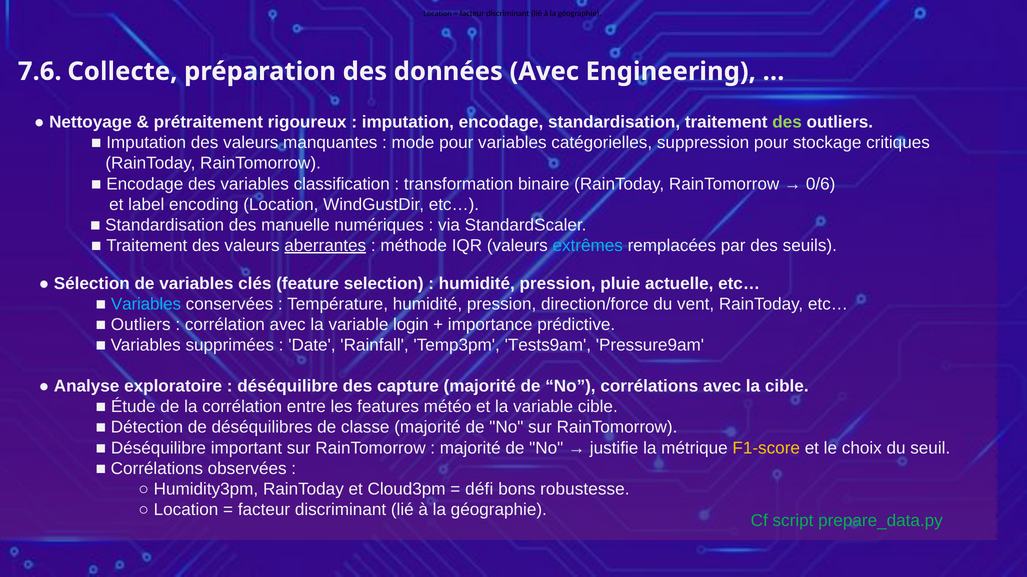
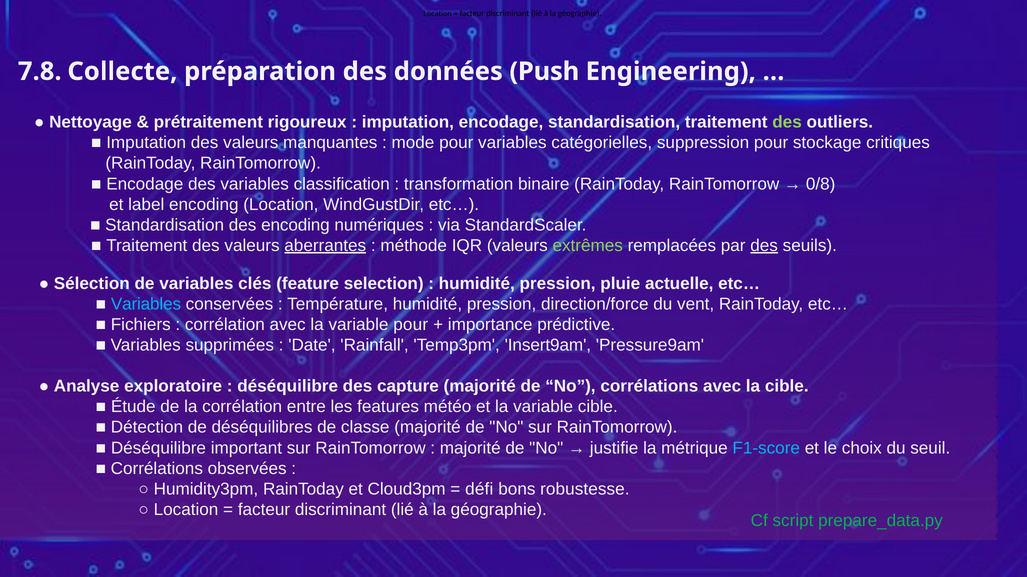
7.6: 7.6 -> 7.8 (40, 72)
données Avec: Avec -> Push (544, 72)
0/6: 0/6 -> 0/8 (821, 184)
des manuelle: manuelle -> encoding (295, 225)
extrêmes colour: light blue -> light green (588, 246)
des underline: none -> present (764, 246)
Outliers: Outliers -> Fichiers (141, 325)
variable login: login -> pour (411, 325)
Tests9am: Tests9am -> Insert9am (548, 346)
F1-score colour: yellow -> light blue (766, 448)
